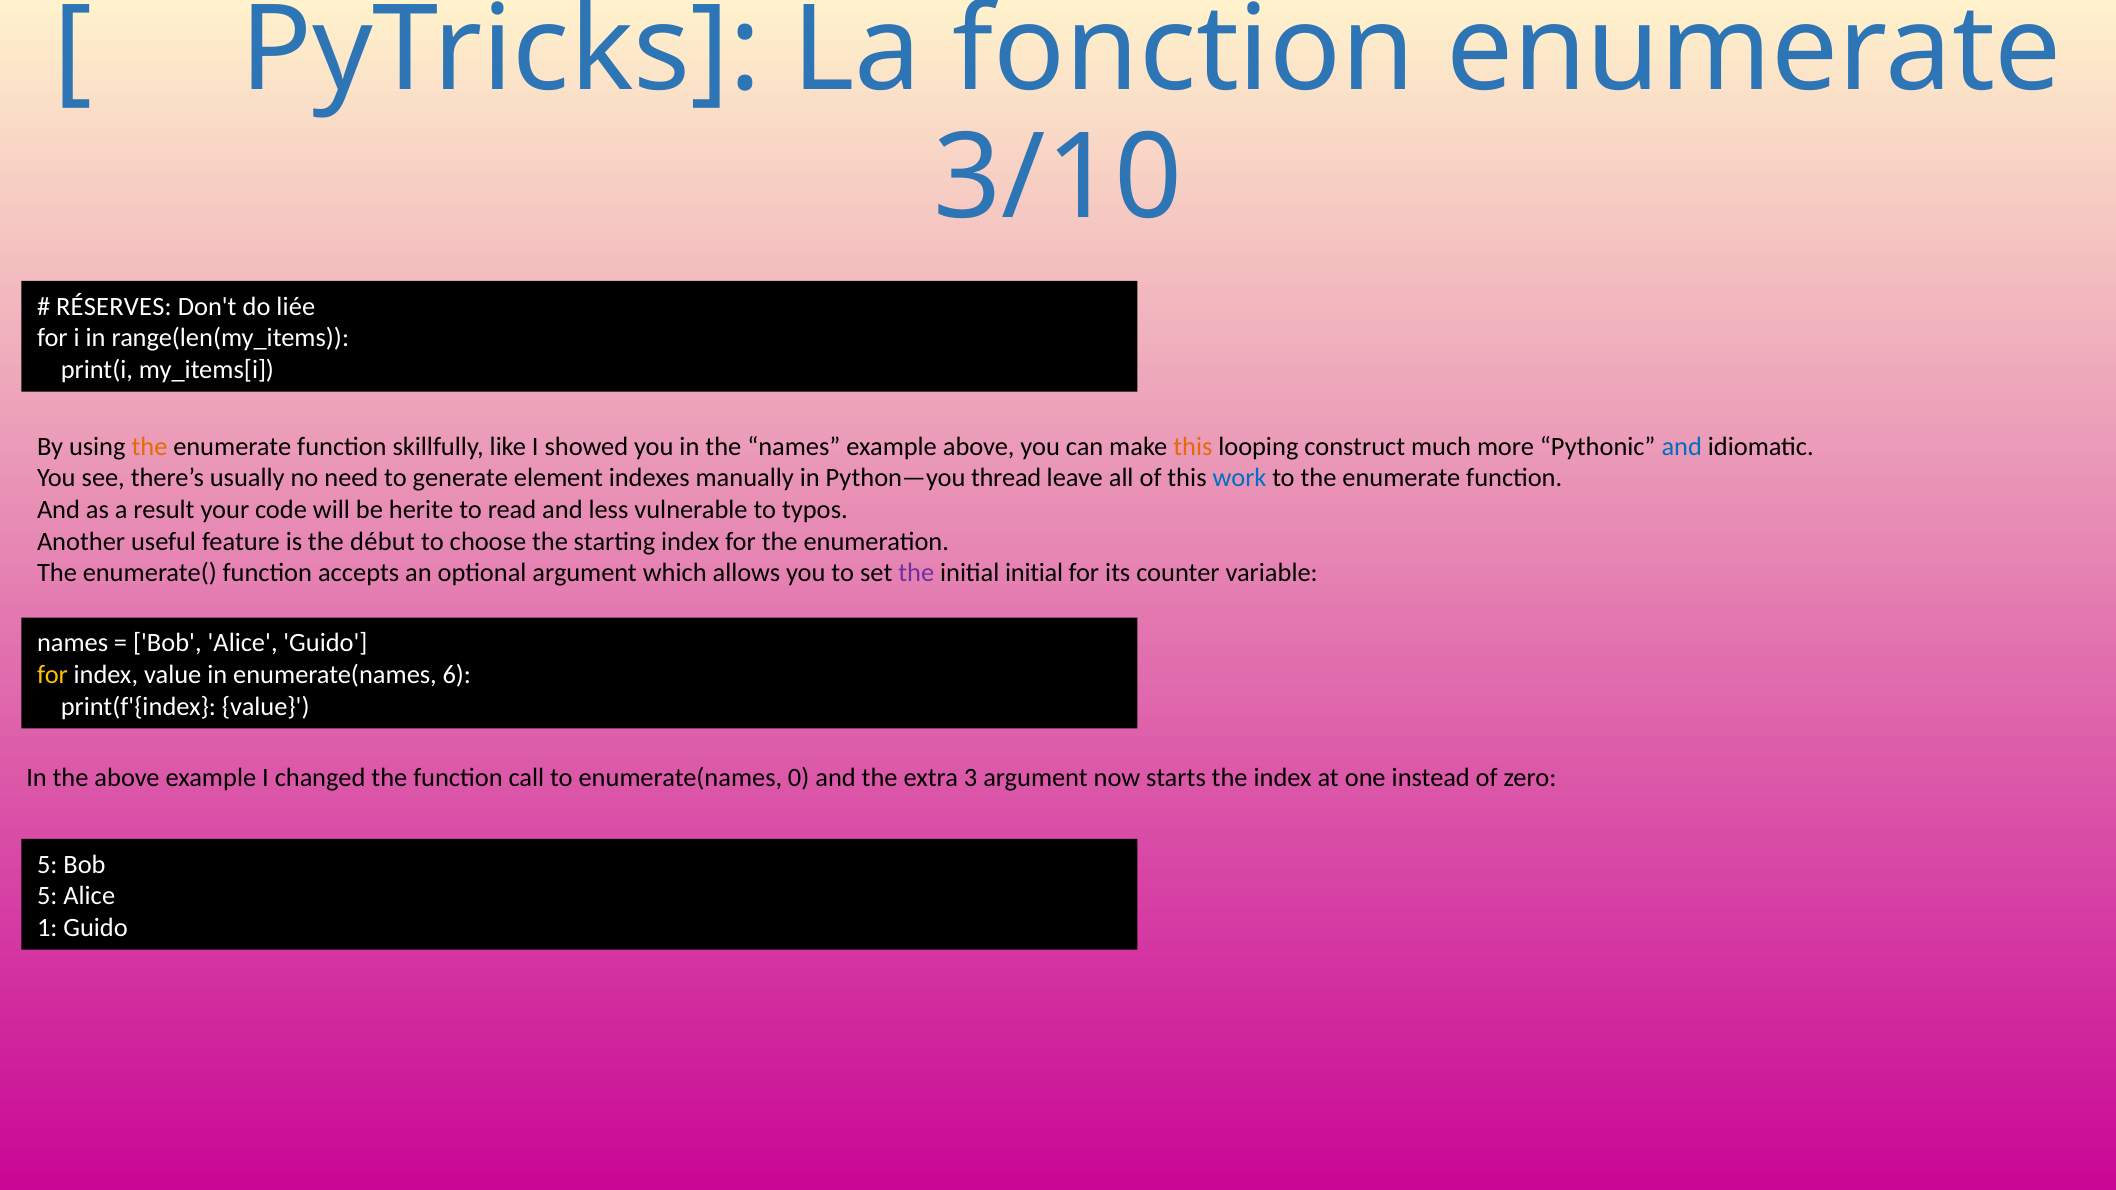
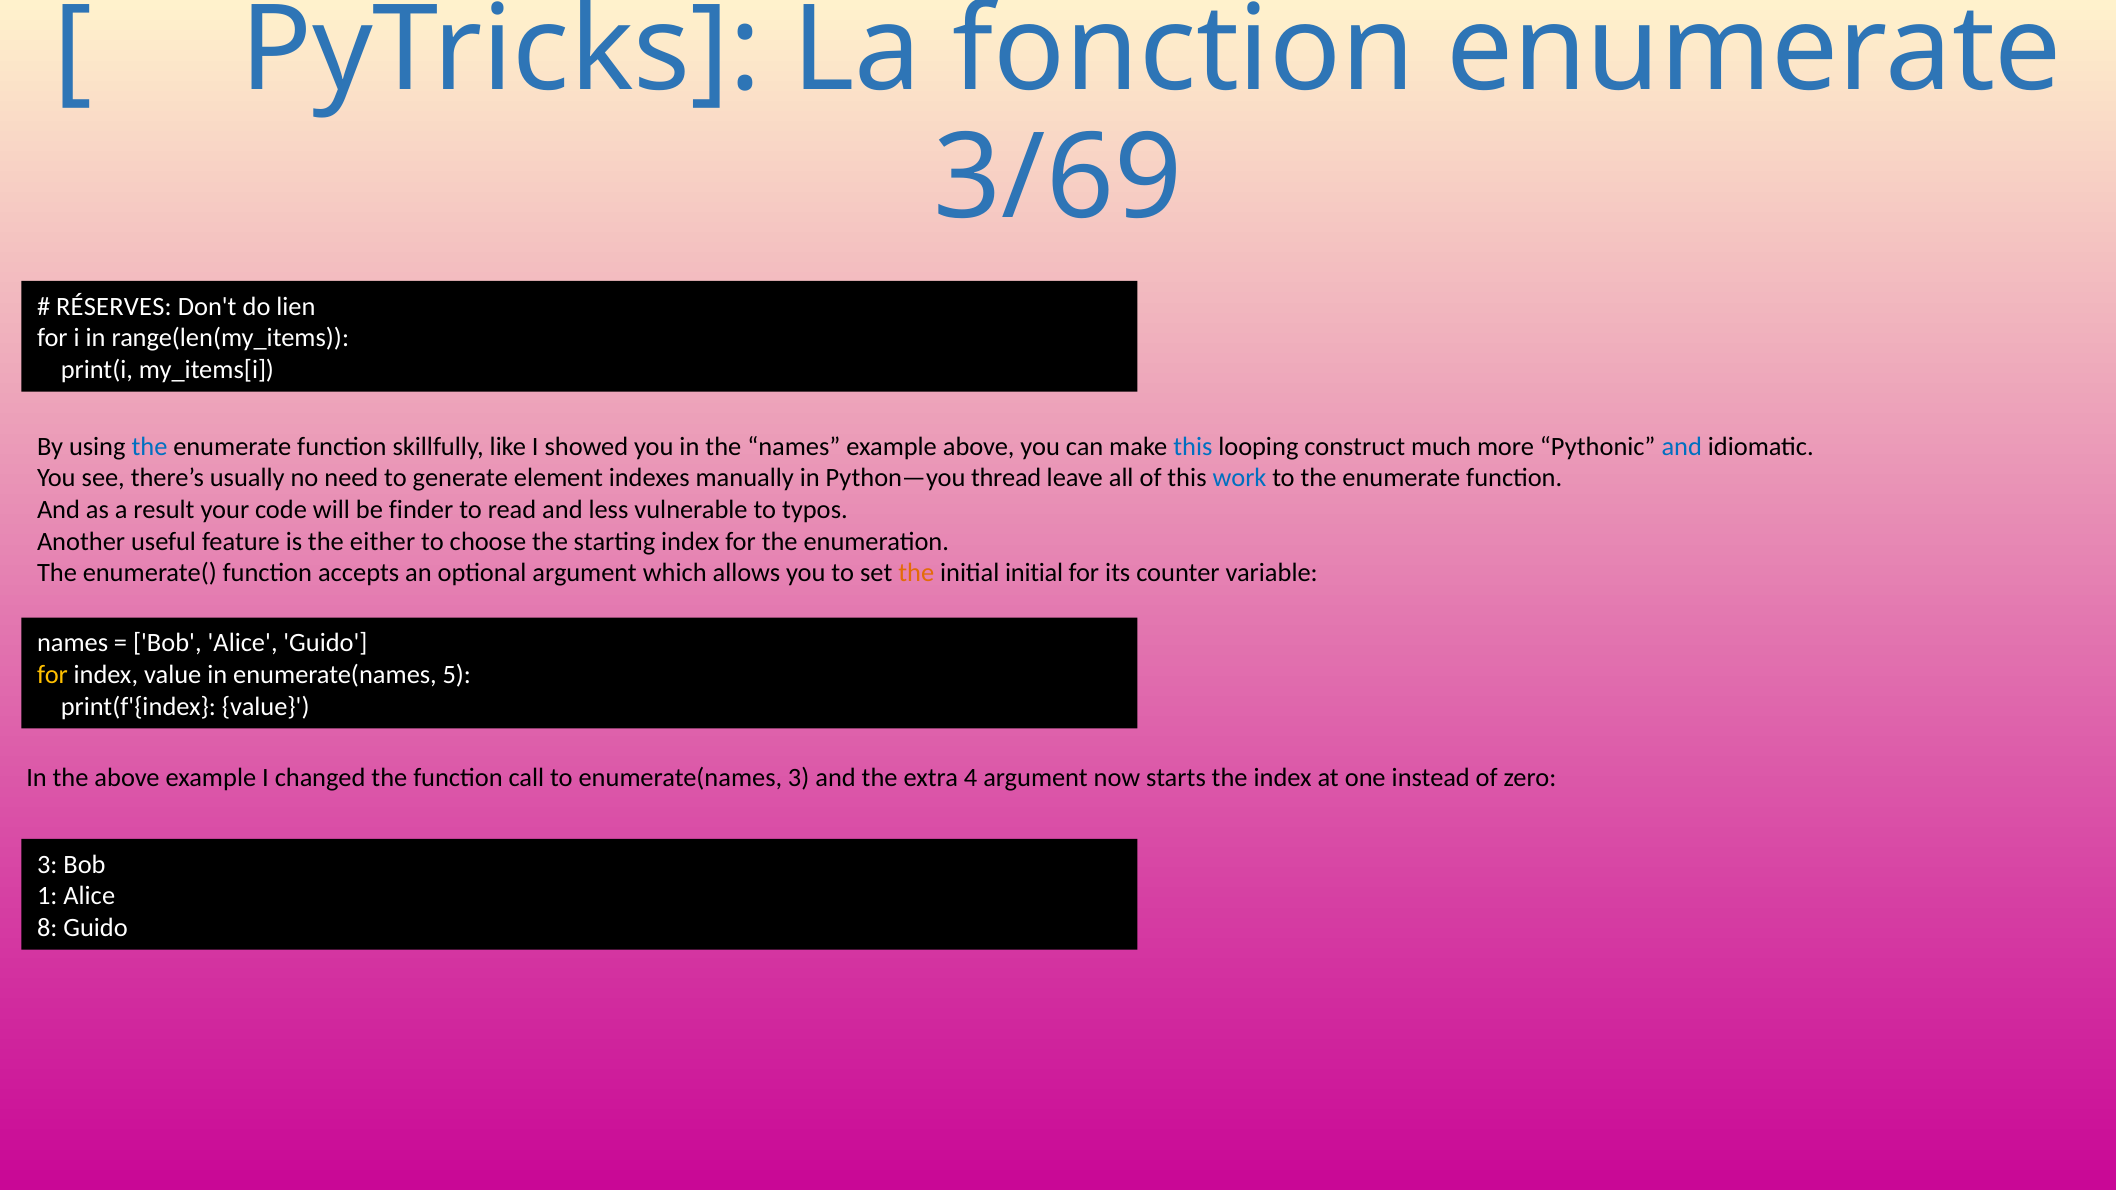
3/10: 3/10 -> 3/69 (1058, 179)
liée: liée -> lien (296, 306)
the colour: orange -> blue (150, 446)
this colour: orange -> blue (1193, 446)
herite: herite -> finder (421, 510)
début: début -> either (383, 542)
the colour: purple -> orange (916, 573)
6: 6 -> 5 (457, 675)
enumerate(names 0: 0 -> 3 (799, 778)
3: 3 -> 4 (970, 778)
5: 5 -> 3 (47, 865)
5: 5 -> 1 (47, 896)
1: 1 -> 8 (47, 928)
